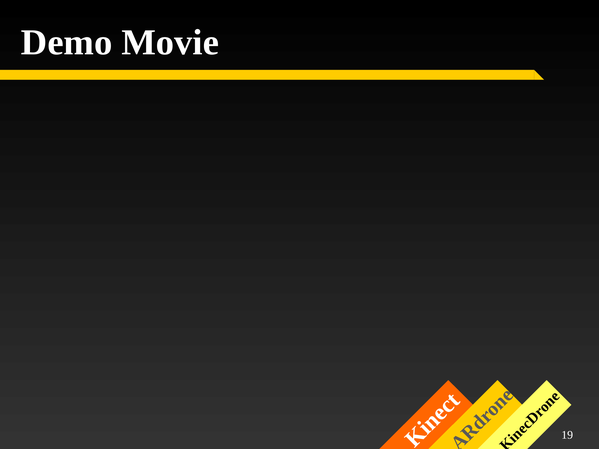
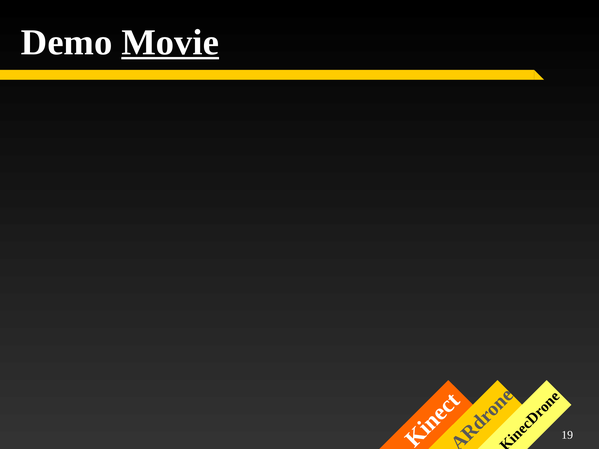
Movie underline: none -> present (170, 42)
